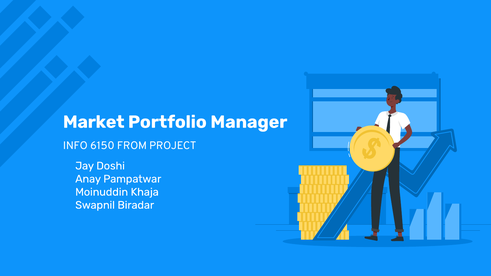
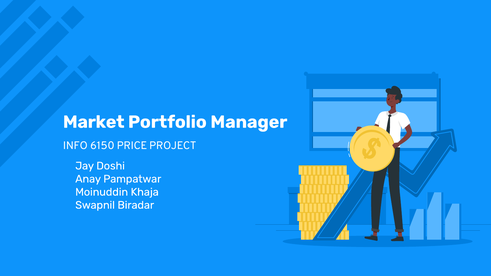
FROM: FROM -> PRICE (132, 146)
